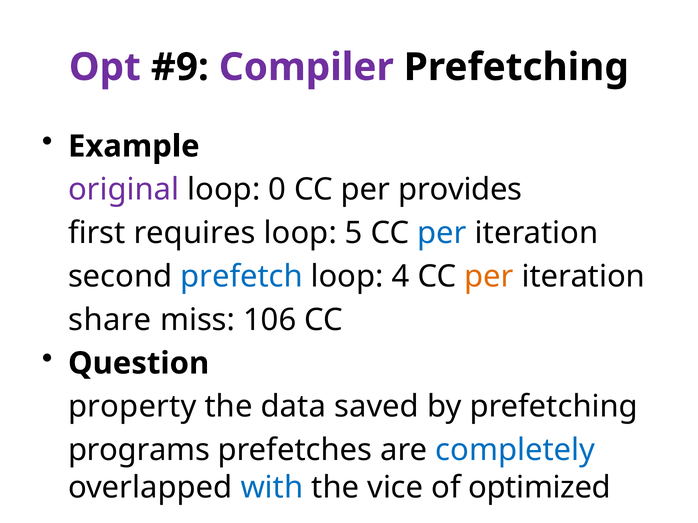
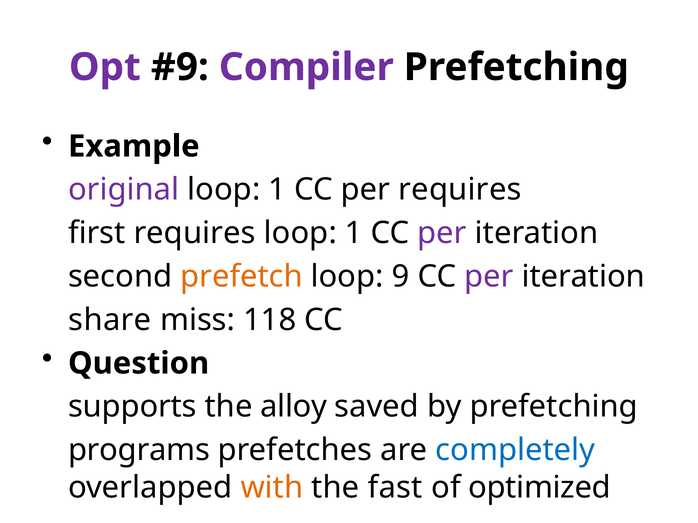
0: 0 -> 1 (277, 190)
per provides: provides -> requires (460, 190)
5: 5 -> 1 (354, 233)
per colour: blue -> purple (442, 233)
prefetch colour: blue -> orange (242, 277)
4: 4 -> 9 (401, 277)
per colour: orange -> purple (489, 277)
106: 106 -> 118 (270, 320)
property: property -> supports (132, 407)
data: data -> alloy (294, 407)
with colour: blue -> orange (272, 488)
vice: vice -> fast (395, 488)
